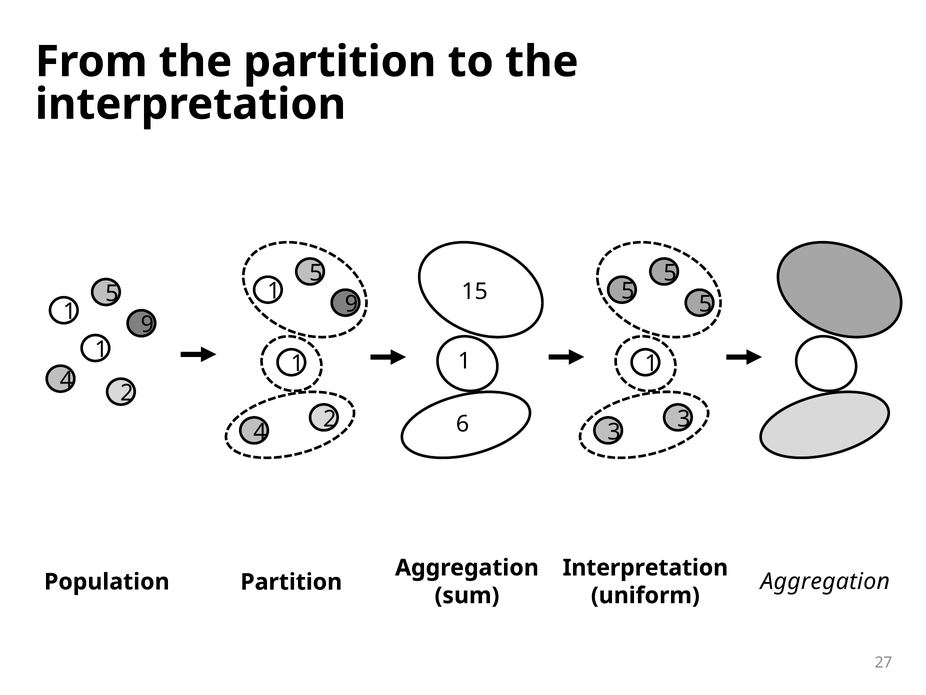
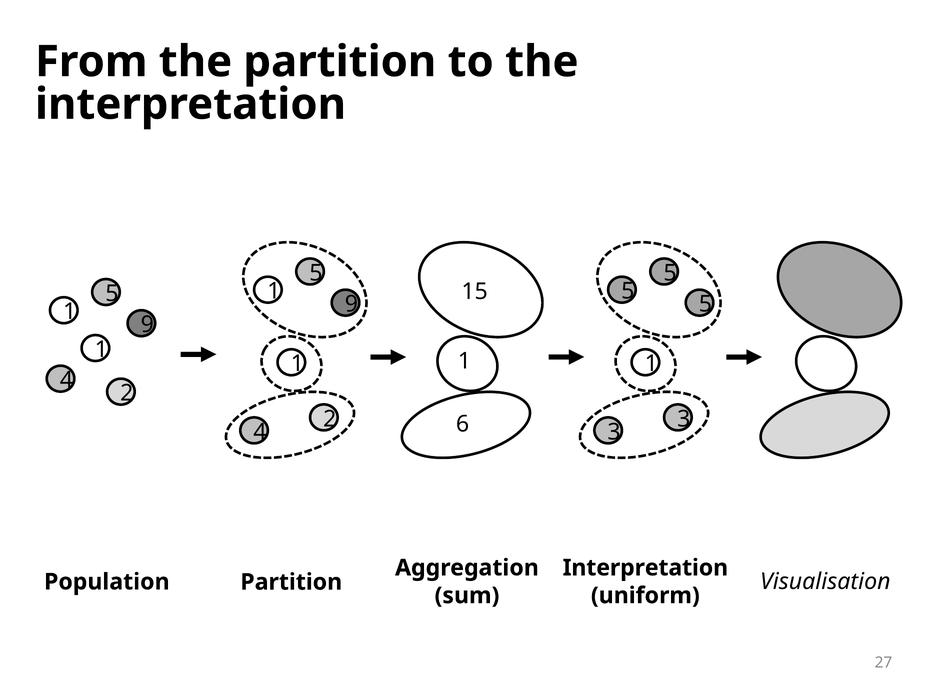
Aggregation: Aggregation -> Visualisation (825, 581)
